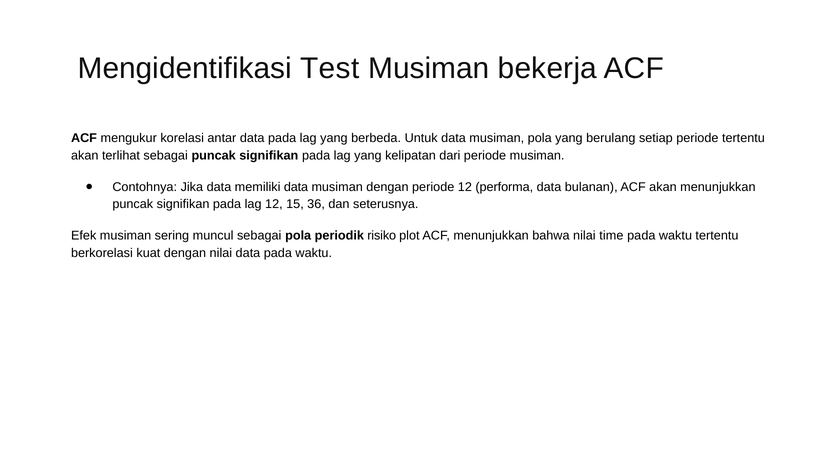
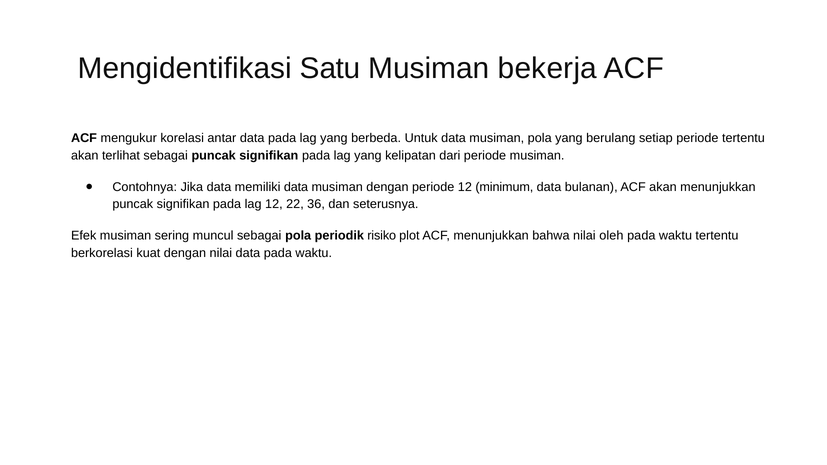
Test: Test -> Satu (330, 69)
performa: performa -> minimum (504, 187)
15: 15 -> 22 (295, 204)
time: time -> oleh (611, 236)
